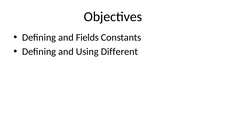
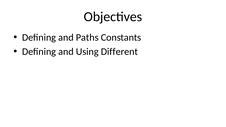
Fields: Fields -> Paths (87, 38)
